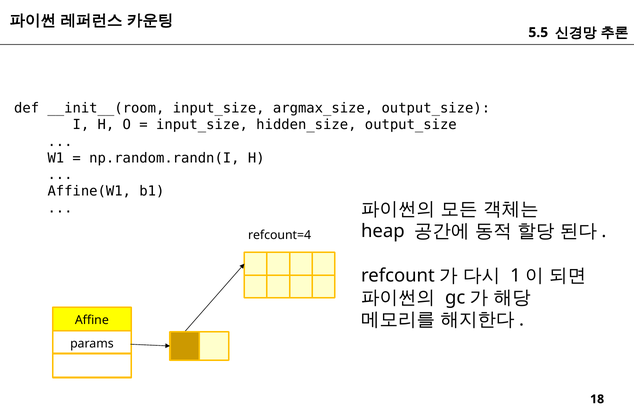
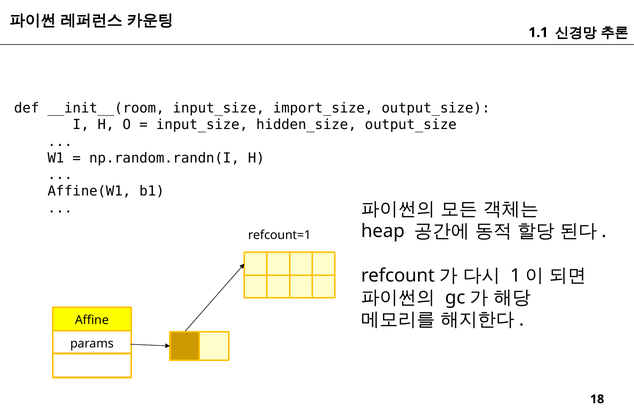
5.5: 5.5 -> 1.1 (538, 32)
argmax_size: argmax_size -> import_size (323, 108)
refcount=4: refcount=4 -> refcount=1 (280, 235)
